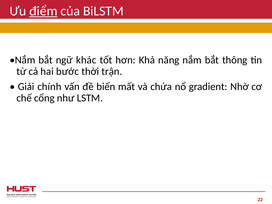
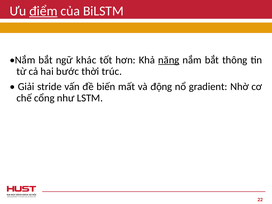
năng underline: none -> present (169, 60)
trận: trận -> trúc (112, 71)
chính: chính -> stride (49, 87)
chứa: chứa -> động (161, 87)
